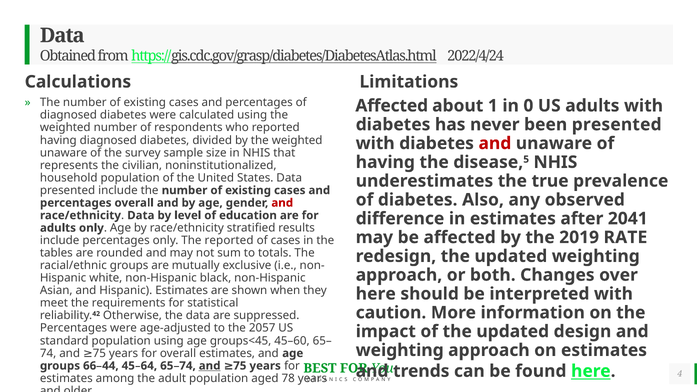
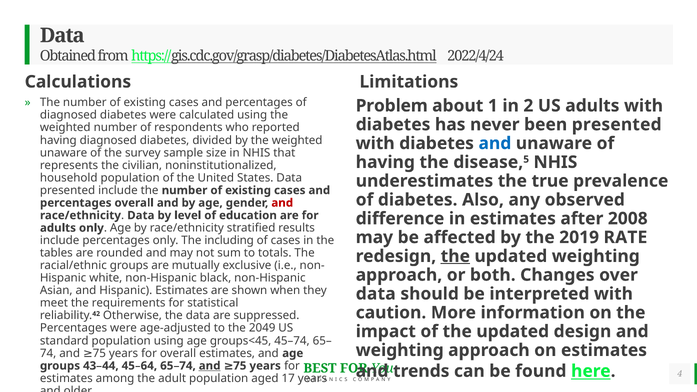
Affected: Affected -> Problem (392, 106)
0: 0 -> 2 (528, 106)
and colour: red -> blue (495, 143)
2041: 2041 -> 2008 (628, 219)
The reported: reported -> including (229, 240)
the underline: none -> present (455, 256)
here: here -> data (376, 294)
2057: 2057 -> 2049 (262, 328)
45–60: 45–60 -> 45–74 (292, 341)
66–44: 66–44 -> 43–44 (101, 366)
78: 78 -> 17 (288, 378)
